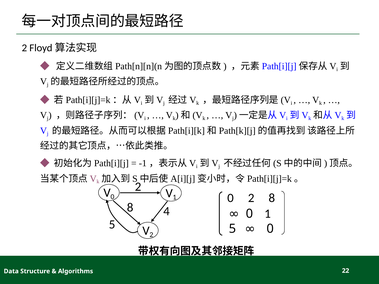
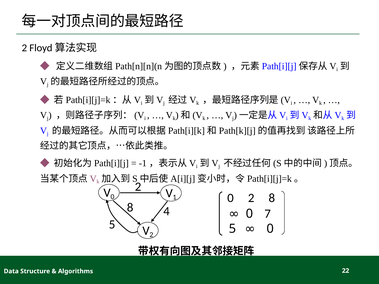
0 1: 1 -> 7 (268, 214)
